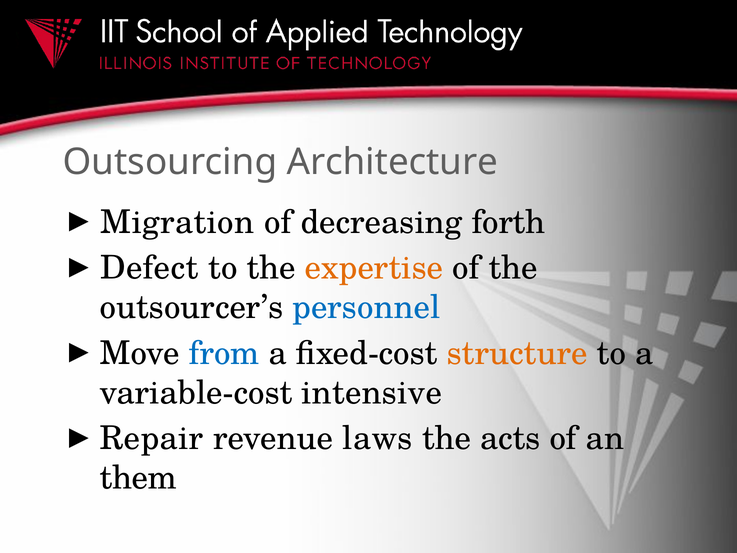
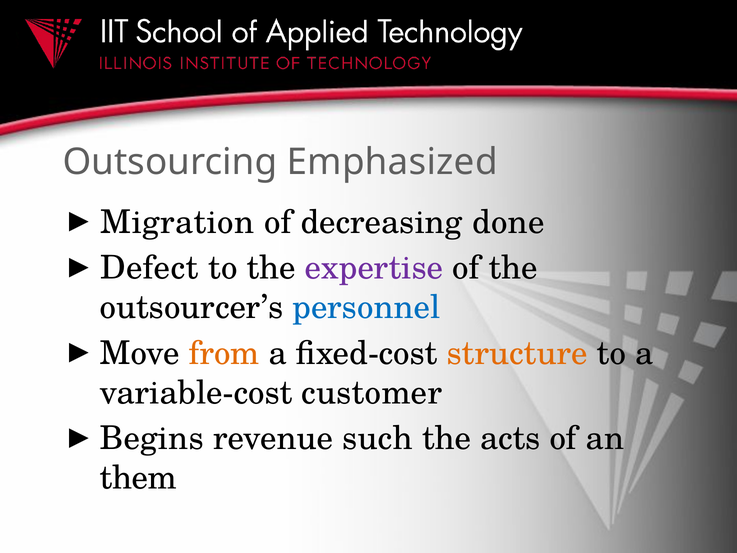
Architecture: Architecture -> Emphasized (392, 162)
forth: forth -> done (508, 222)
expertise colour: orange -> purple (374, 268)
from colour: blue -> orange (224, 353)
intensive: intensive -> customer (372, 393)
Repair: Repair -> Begins (152, 438)
laws: laws -> such (377, 438)
